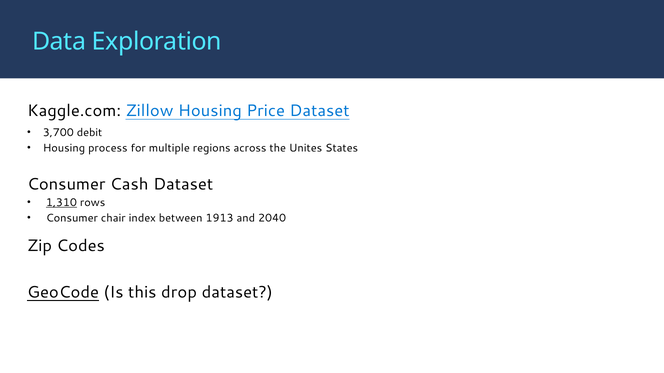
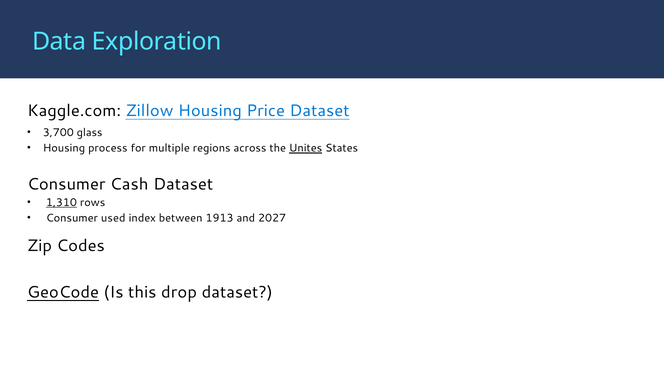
debit: debit -> glass (90, 133)
Unites underline: none -> present (306, 148)
chair: chair -> used (113, 218)
2040: 2040 -> 2027 (272, 218)
